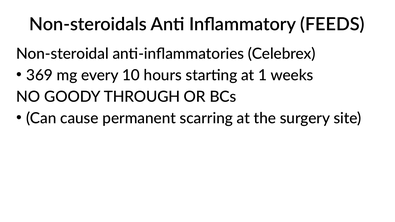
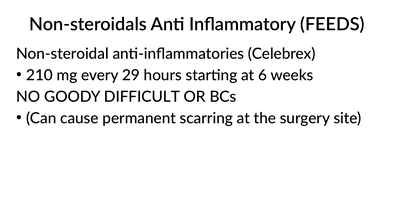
369: 369 -> 210 (39, 75)
10: 10 -> 29 (131, 75)
1: 1 -> 6 (263, 75)
THROUGH: THROUGH -> DIFFICULT (142, 97)
